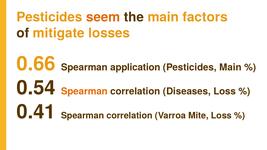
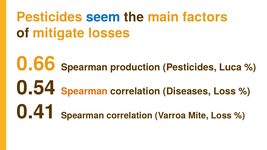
seem colour: orange -> blue (103, 17)
application: application -> production (135, 67)
Pesticides Main: Main -> Luca (230, 67)
